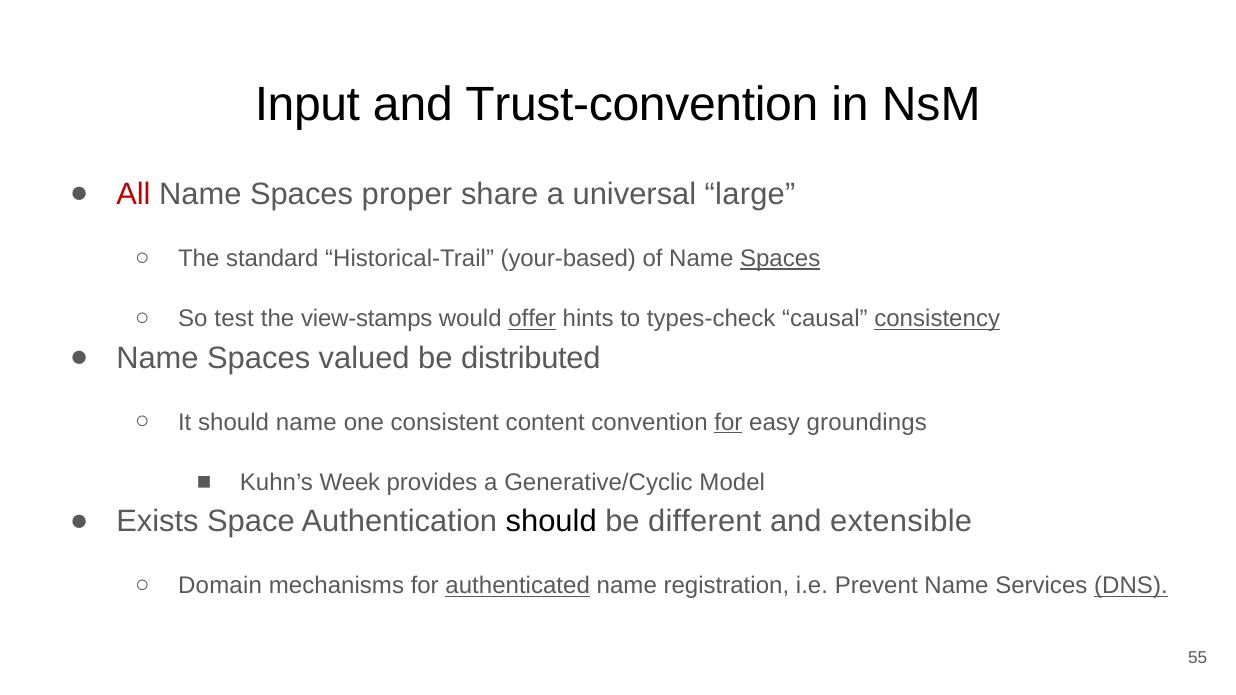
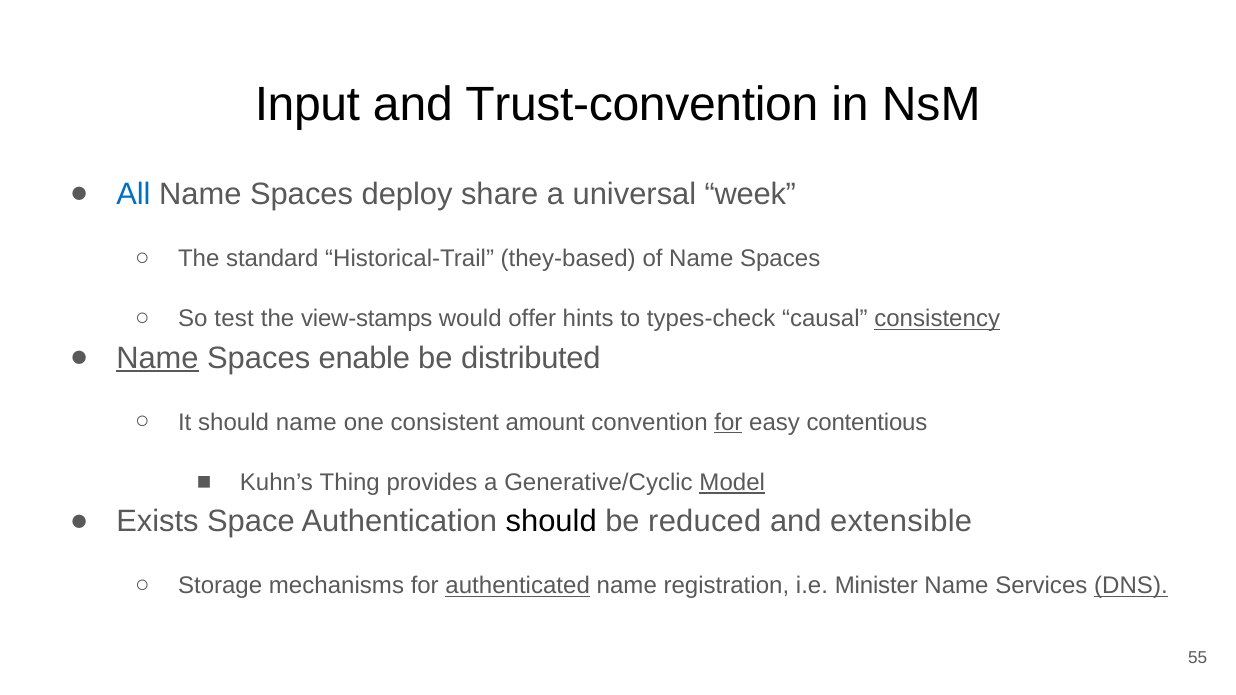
All colour: red -> blue (133, 194)
proper: proper -> deploy (407, 194)
large: large -> week (750, 194)
your-based: your-based -> they-based (568, 259)
Spaces underline: present -> none (780, 259)
offer underline: present -> none (532, 319)
Name underline: none -> present (157, 358)
valued: valued -> enable (364, 358)
content: content -> amount (545, 422)
groundings: groundings -> contentious (867, 422)
Week: Week -> Thing (350, 483)
Model underline: none -> present (732, 483)
different: different -> reduced (705, 522)
Domain: Domain -> Storage (220, 586)
Prevent: Prevent -> Minister (876, 586)
